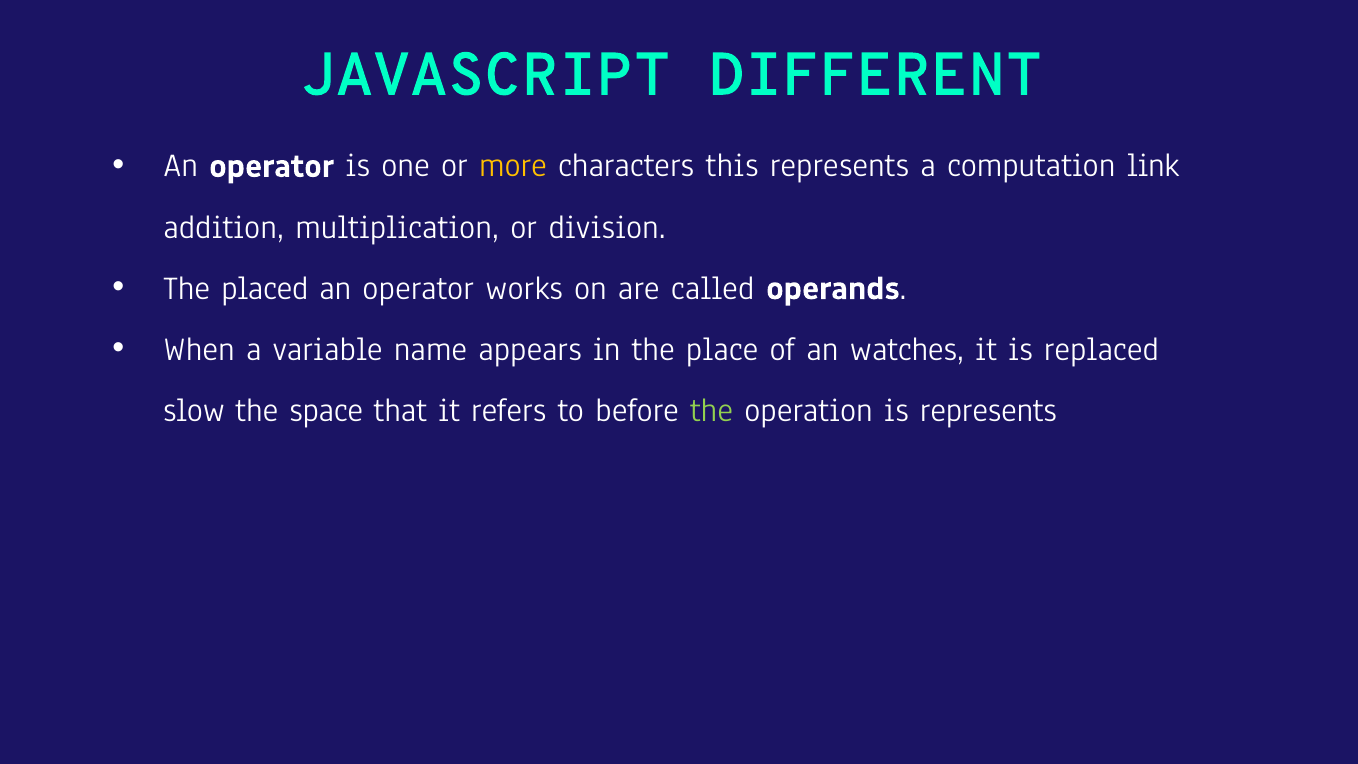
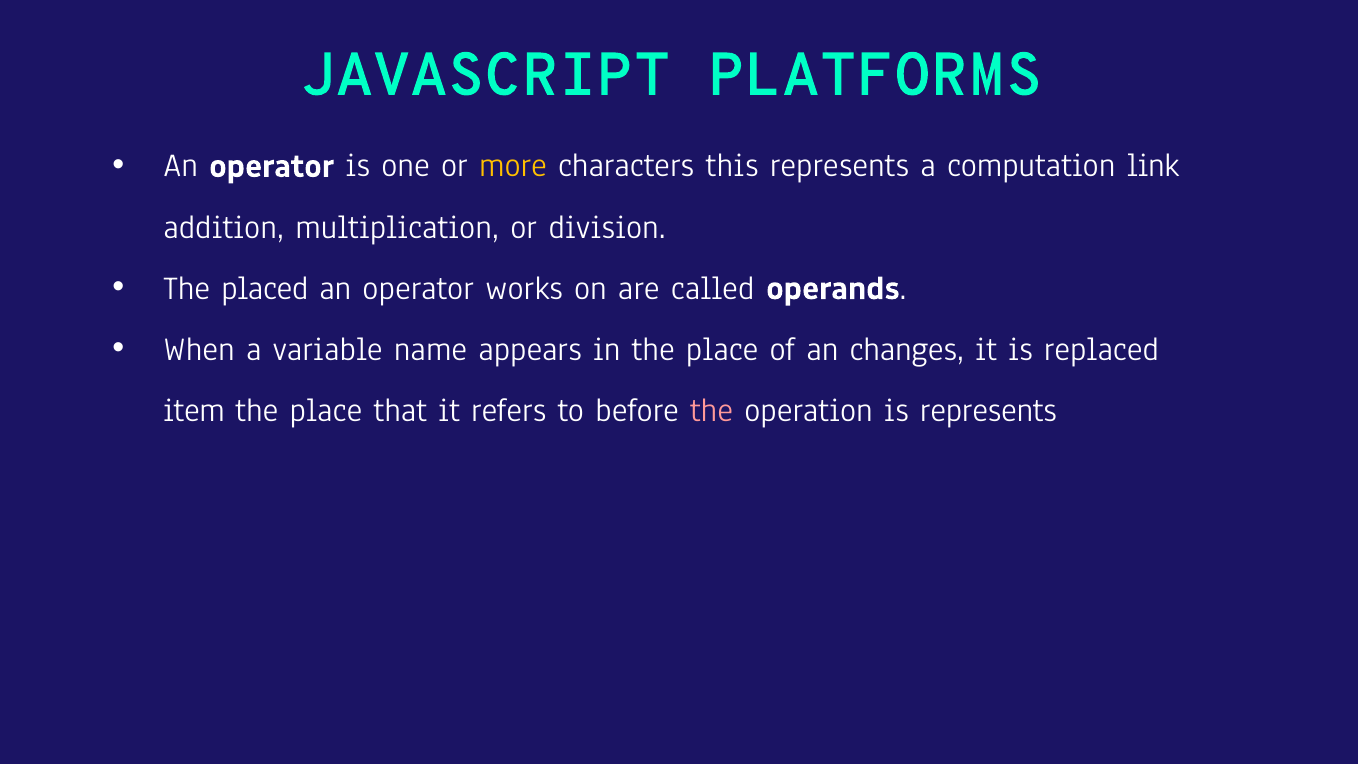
DIFFERENT: DIFFERENT -> PLATFORMS (875, 75)
watches: watches -> changes (907, 349)
slow: slow -> item (194, 410)
space: space -> place (326, 410)
the colour: light green -> pink (712, 410)
